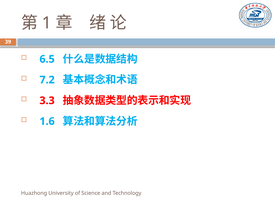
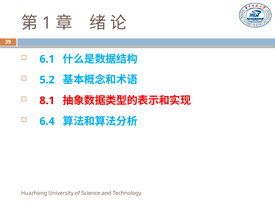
6.5: 6.5 -> 6.1 (47, 59)
7.2: 7.2 -> 5.2 (47, 80)
3.3: 3.3 -> 8.1 (47, 101)
1.6: 1.6 -> 6.4 (47, 121)
